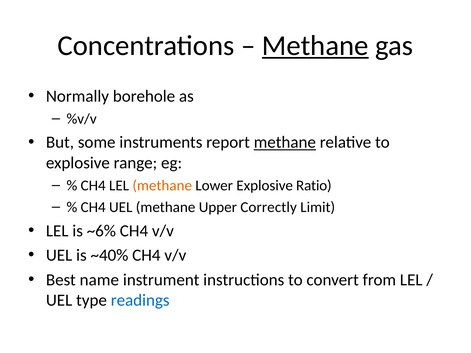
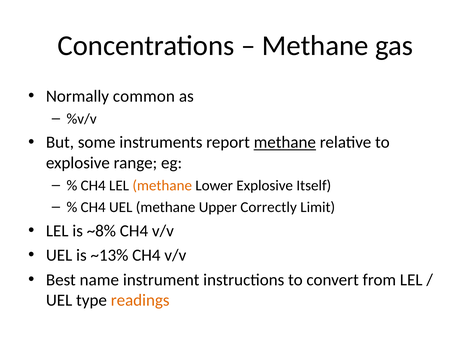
Methane underline: present -> none (315, 46)
borehole: borehole -> common (144, 96)
Ratio: Ratio -> Itself (314, 186)
~6%: ~6% -> ~8% (101, 231)
~40%: ~40% -> ~13% (109, 255)
readings colour: blue -> orange (140, 300)
